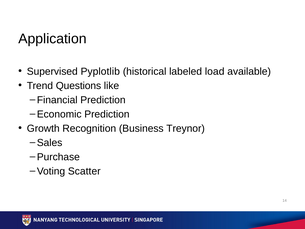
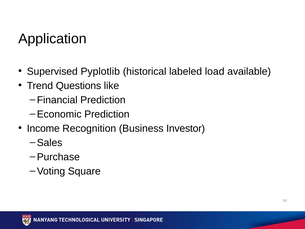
Growth: Growth -> Income (43, 128)
Treynor: Treynor -> Investor (186, 128)
Scatter: Scatter -> Square (84, 171)
